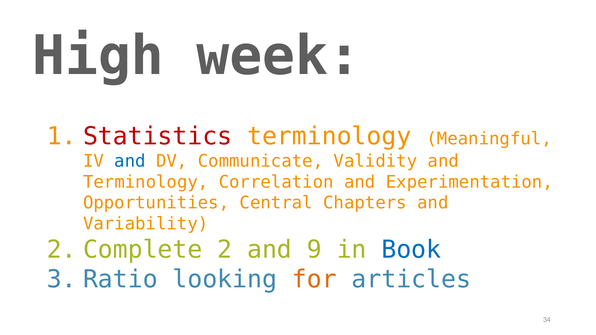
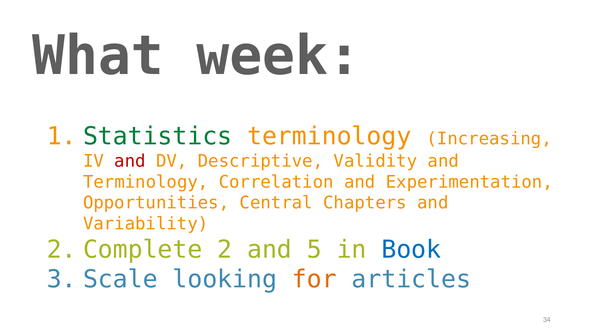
High: High -> What (98, 56)
Statistics colour: red -> green (158, 136)
Meaningful: Meaningful -> Increasing (489, 139)
and colour: blue -> red (130, 161)
Communicate: Communicate -> Descriptive (261, 161)
9: 9 -> 5 (314, 250)
Ratio: Ratio -> Scale (120, 279)
